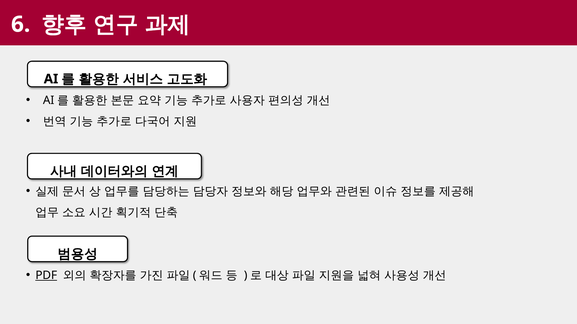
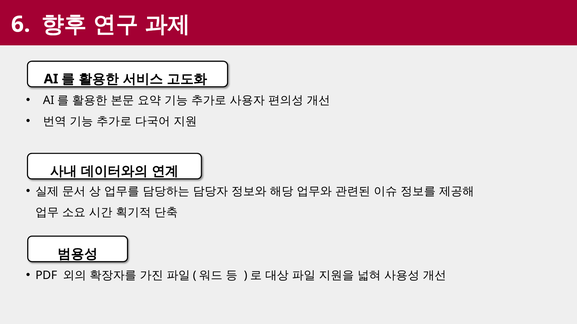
PDF underline: present -> none (46, 276)
